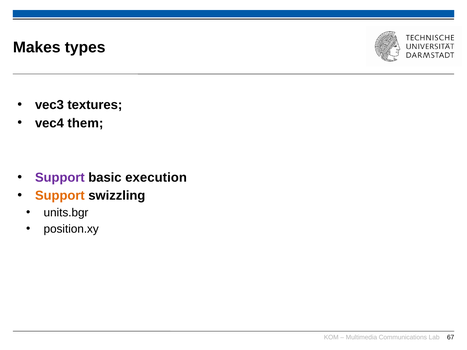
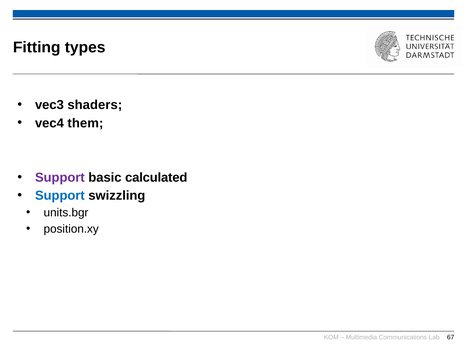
Makes: Makes -> Fitting (37, 47)
textures: textures -> shaders (95, 105)
execution: execution -> calculated (156, 178)
Support colour: orange -> blue (60, 196)
